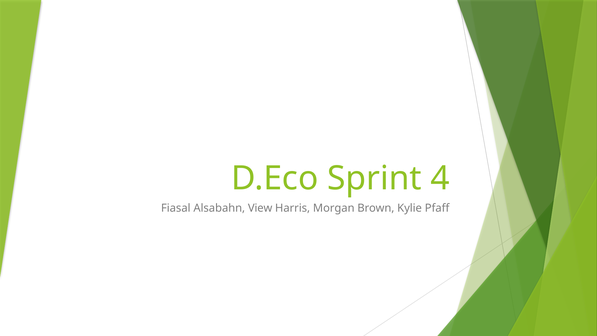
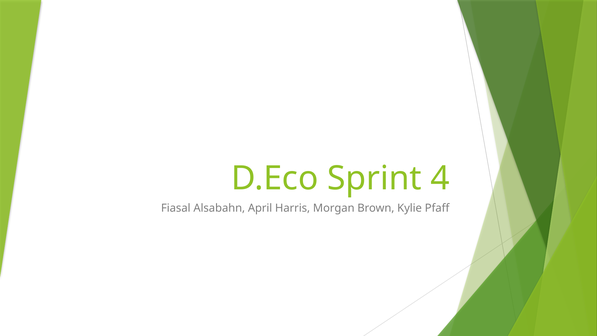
View: View -> April (260, 208)
